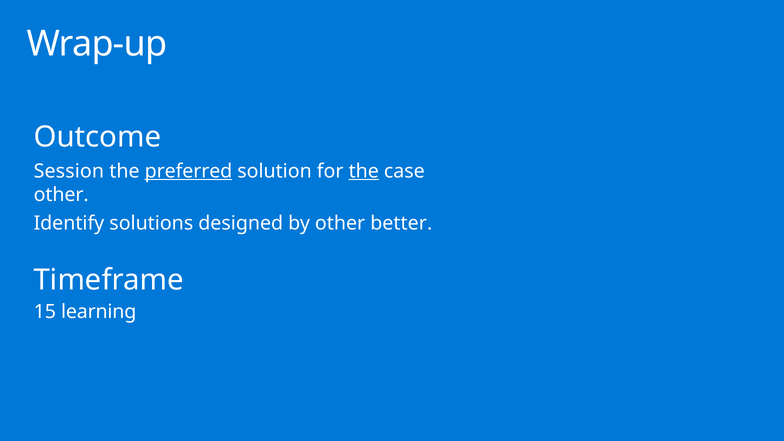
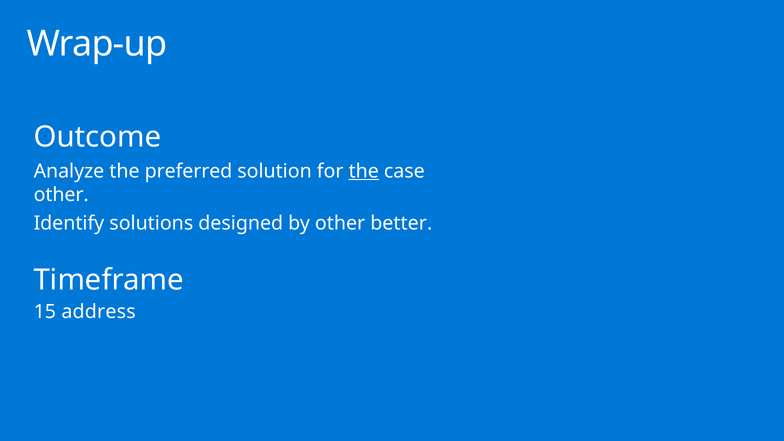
Session: Session -> Analyze (69, 171)
preferred underline: present -> none (188, 171)
learning: learning -> address (99, 312)
